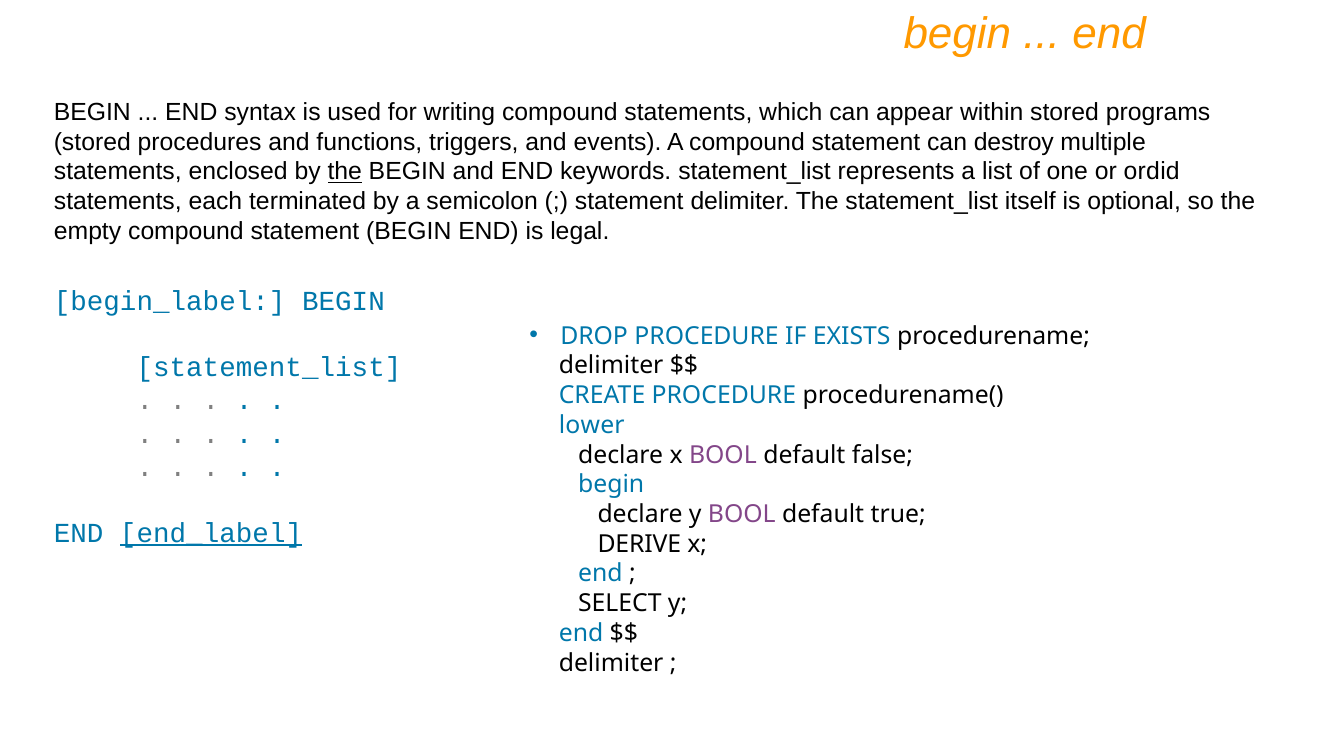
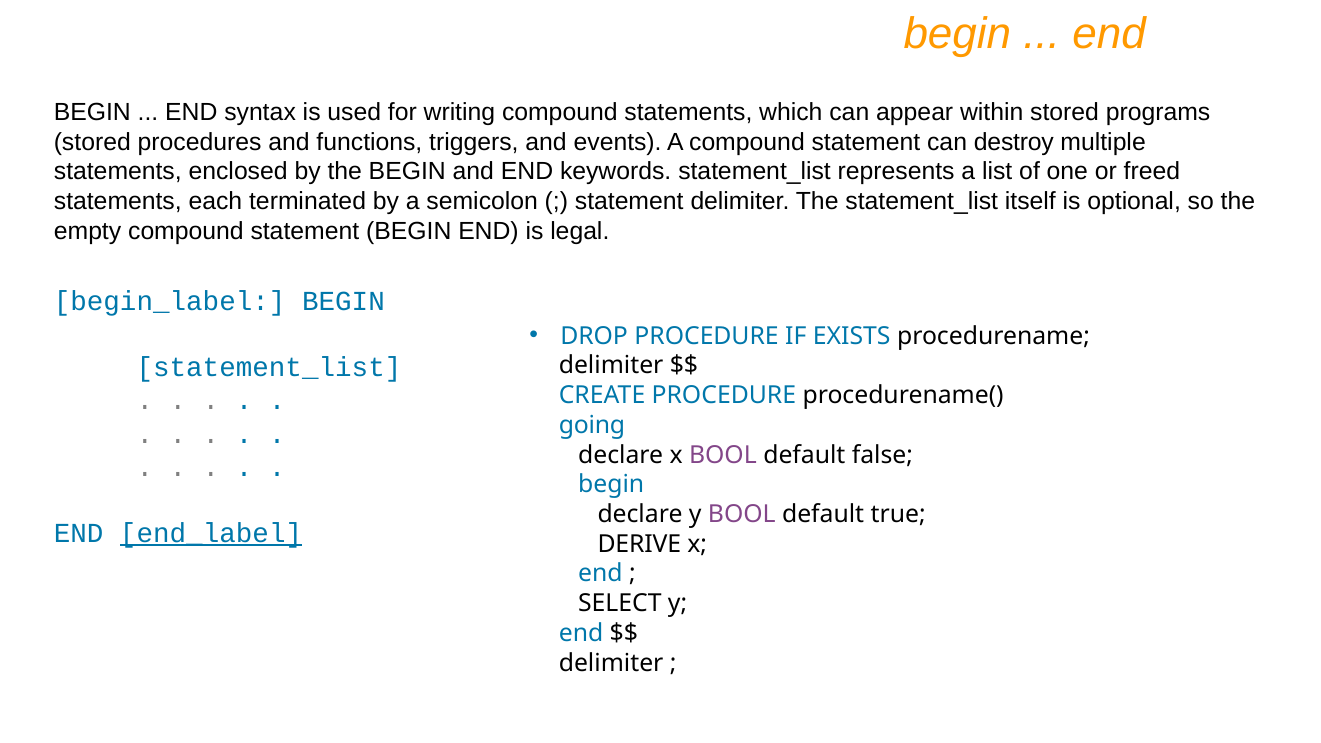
the underline: present -> none (345, 172)
ordid: ordid -> freed (1152, 172)
lower: lower -> going (592, 425)
